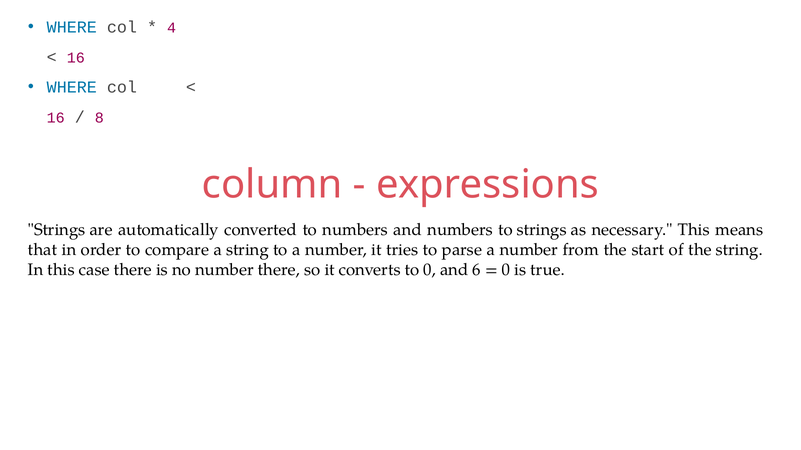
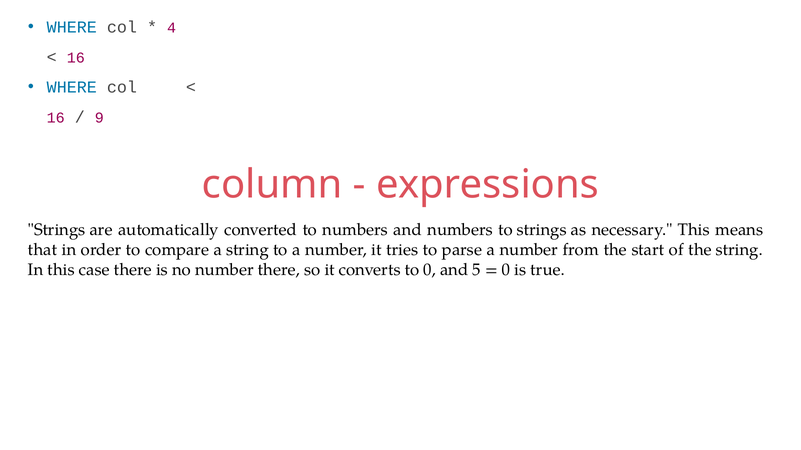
8: 8 -> 9 (99, 118)
6: 6 -> 5 (477, 270)
